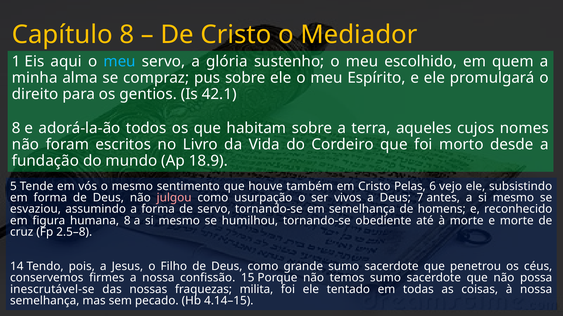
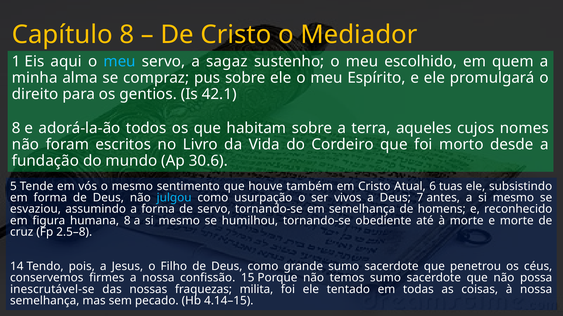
glória: glória -> sagaz (227, 62)
18.9: 18.9 -> 30.6 (208, 161)
Pelas: Pelas -> Atual (410, 187)
vejo: vejo -> tuas (451, 187)
julgou colour: pink -> light blue (174, 198)
